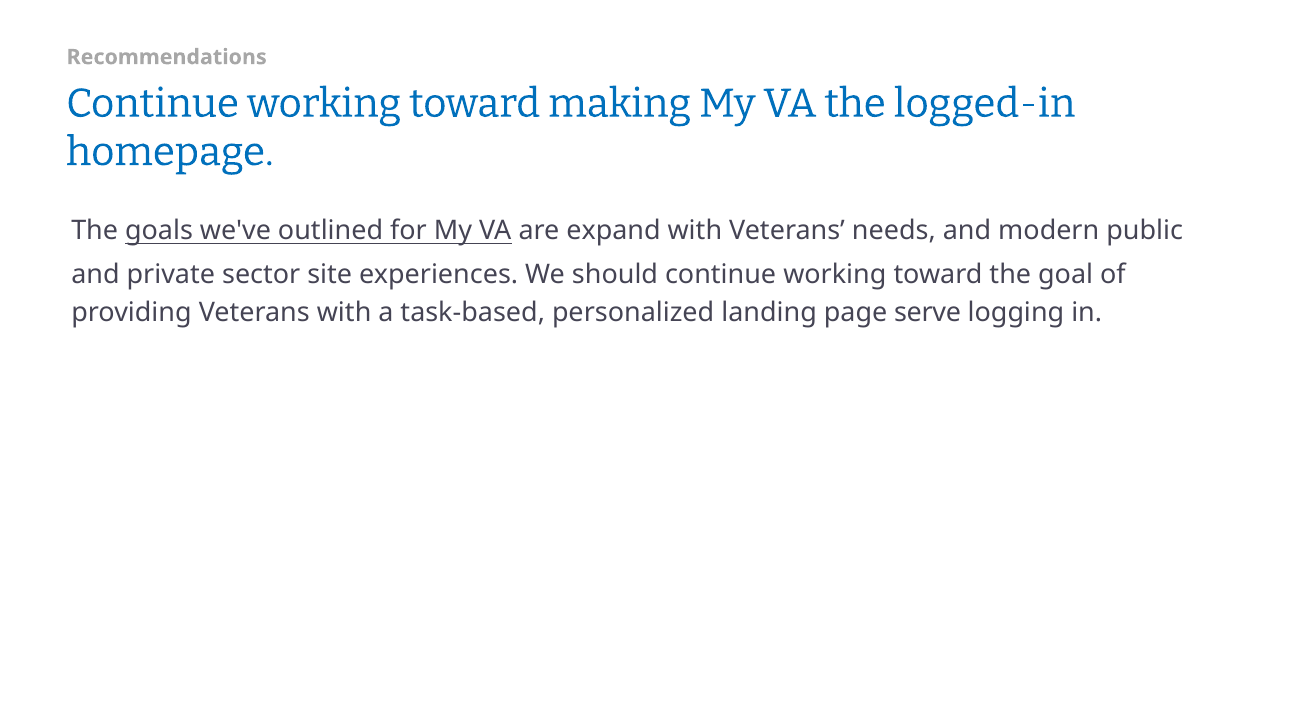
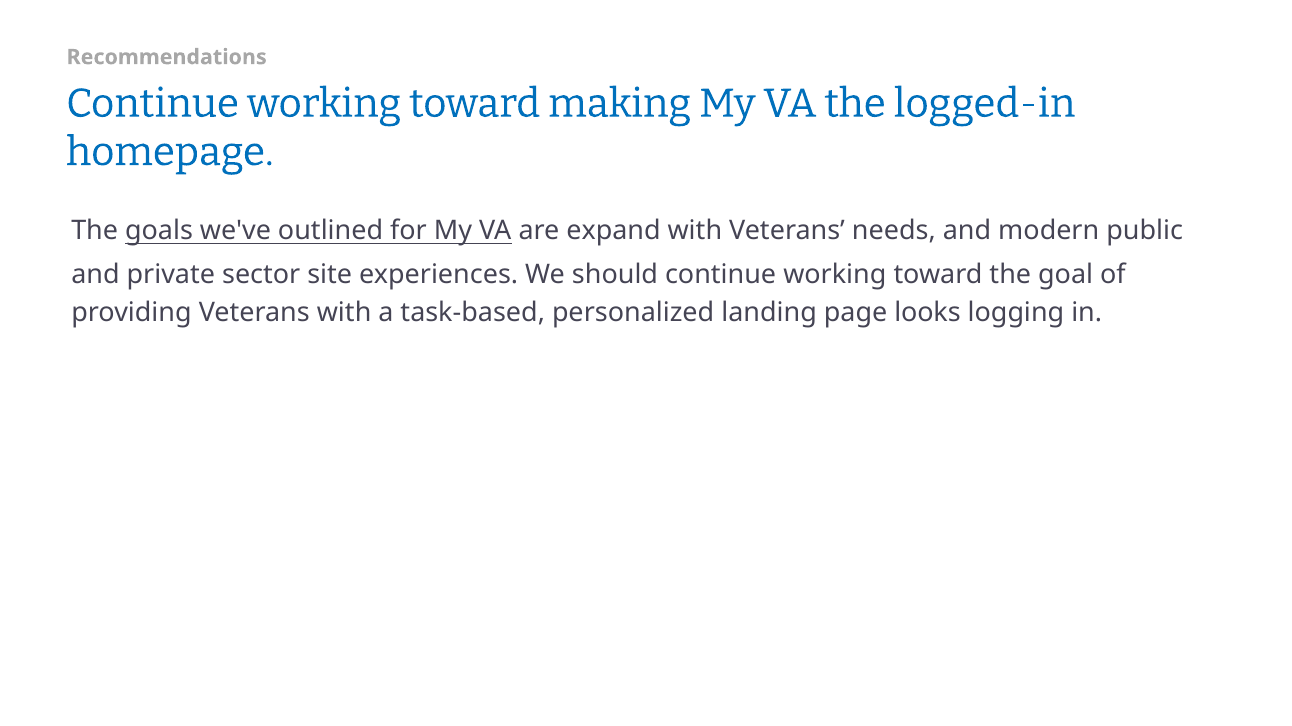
serve: serve -> looks (927, 313)
